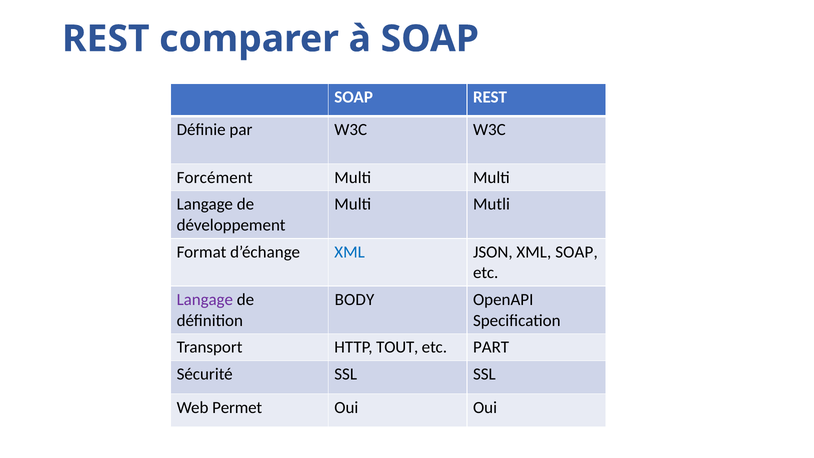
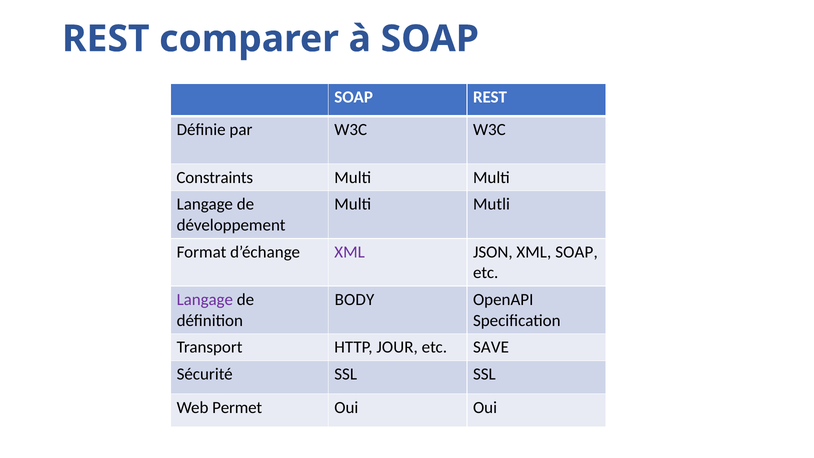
Forcément: Forcément -> Constraints (215, 177)
XML colour: blue -> purple (350, 252)
TOUT: TOUT -> JOUR (397, 347)
PART: PART -> SAVE (491, 347)
